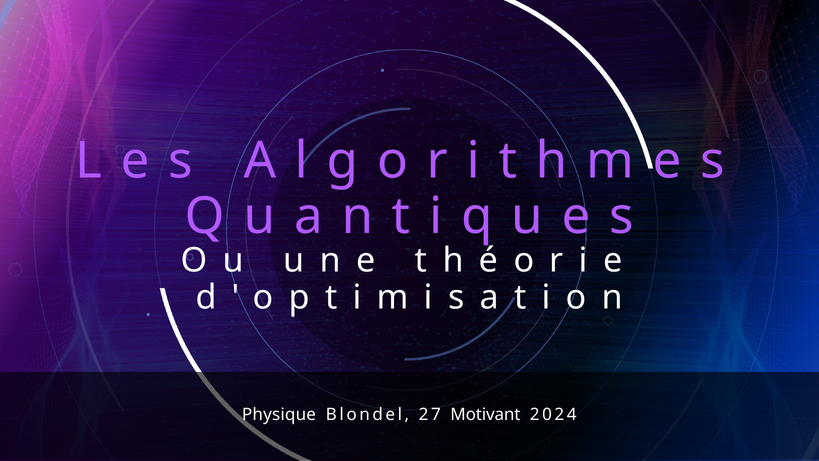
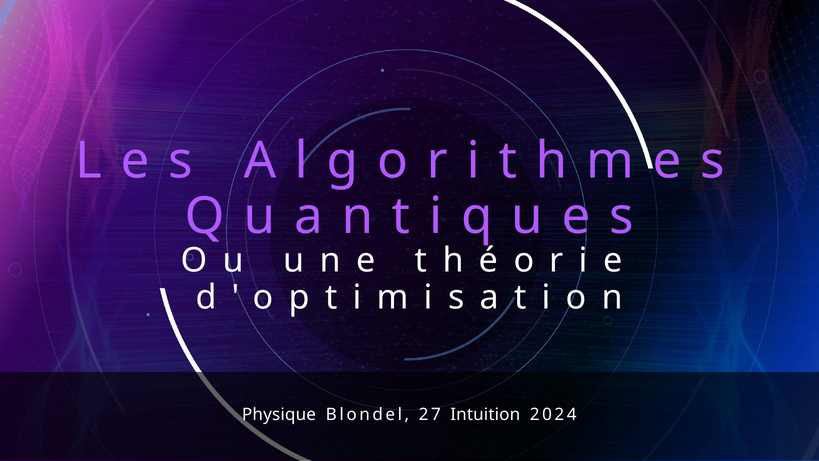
Motivant: Motivant -> Intuition (485, 414)
